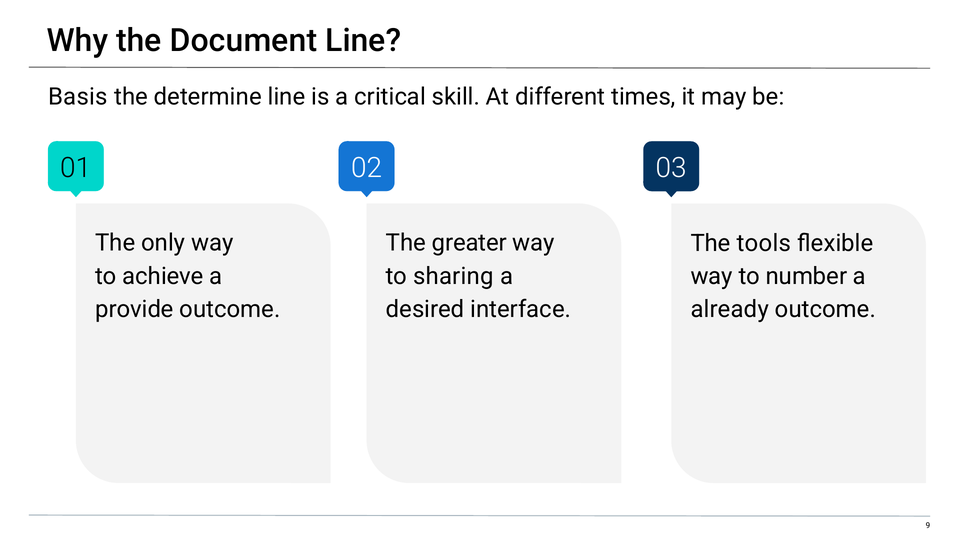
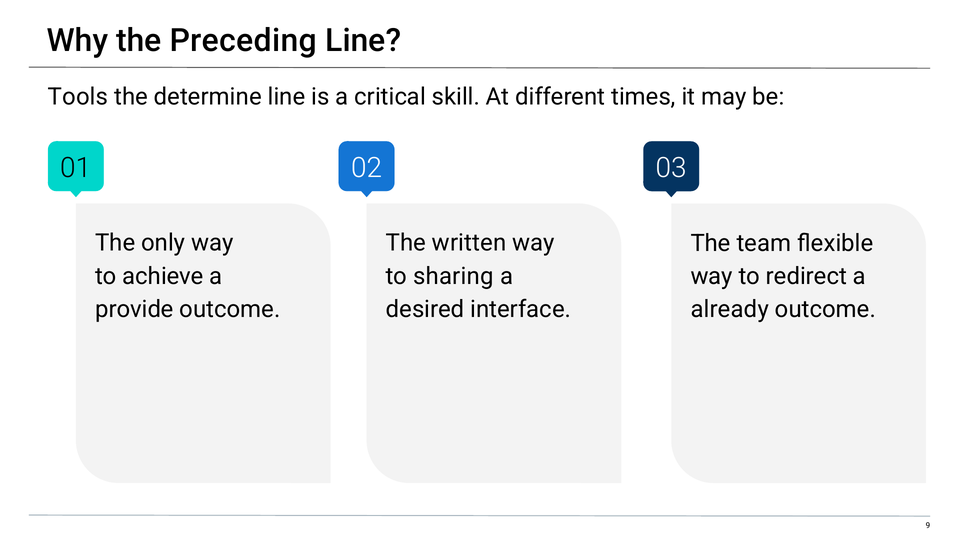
Document: Document -> Preceding (243, 41)
Basis: Basis -> Tools (78, 97)
greater: greater -> written (469, 243)
tools: tools -> team (764, 243)
number: number -> redirect (806, 276)
